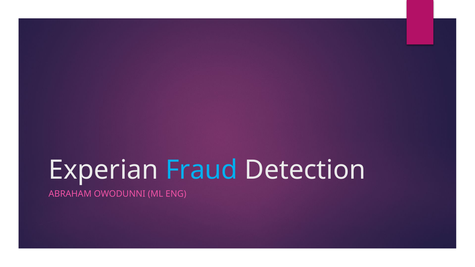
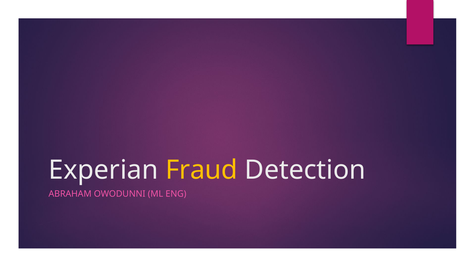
Fraud colour: light blue -> yellow (202, 170)
